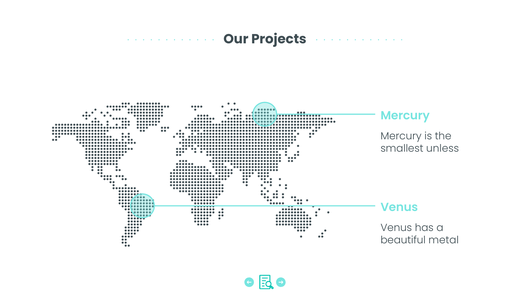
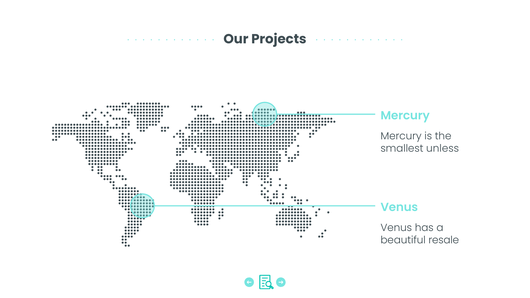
metal: metal -> resale (444, 240)
